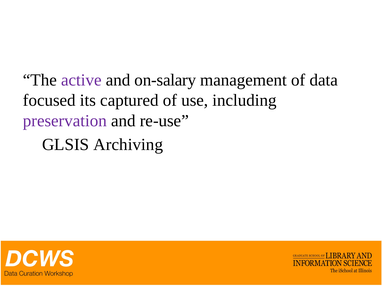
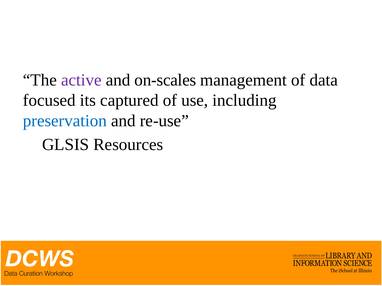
on-salary: on-salary -> on-scales (165, 80)
preservation colour: purple -> blue (65, 121)
Archiving: Archiving -> Resources (128, 145)
